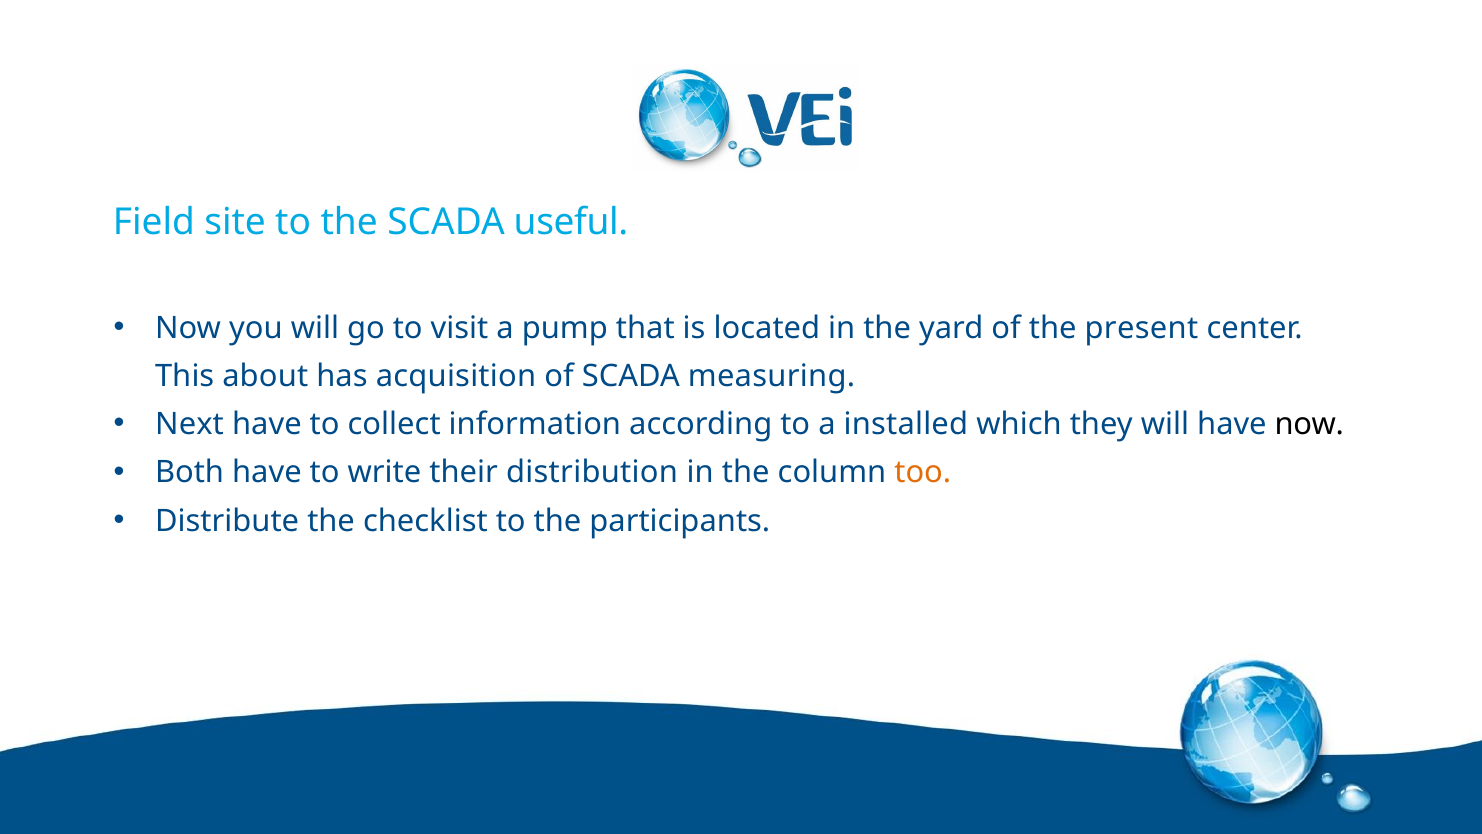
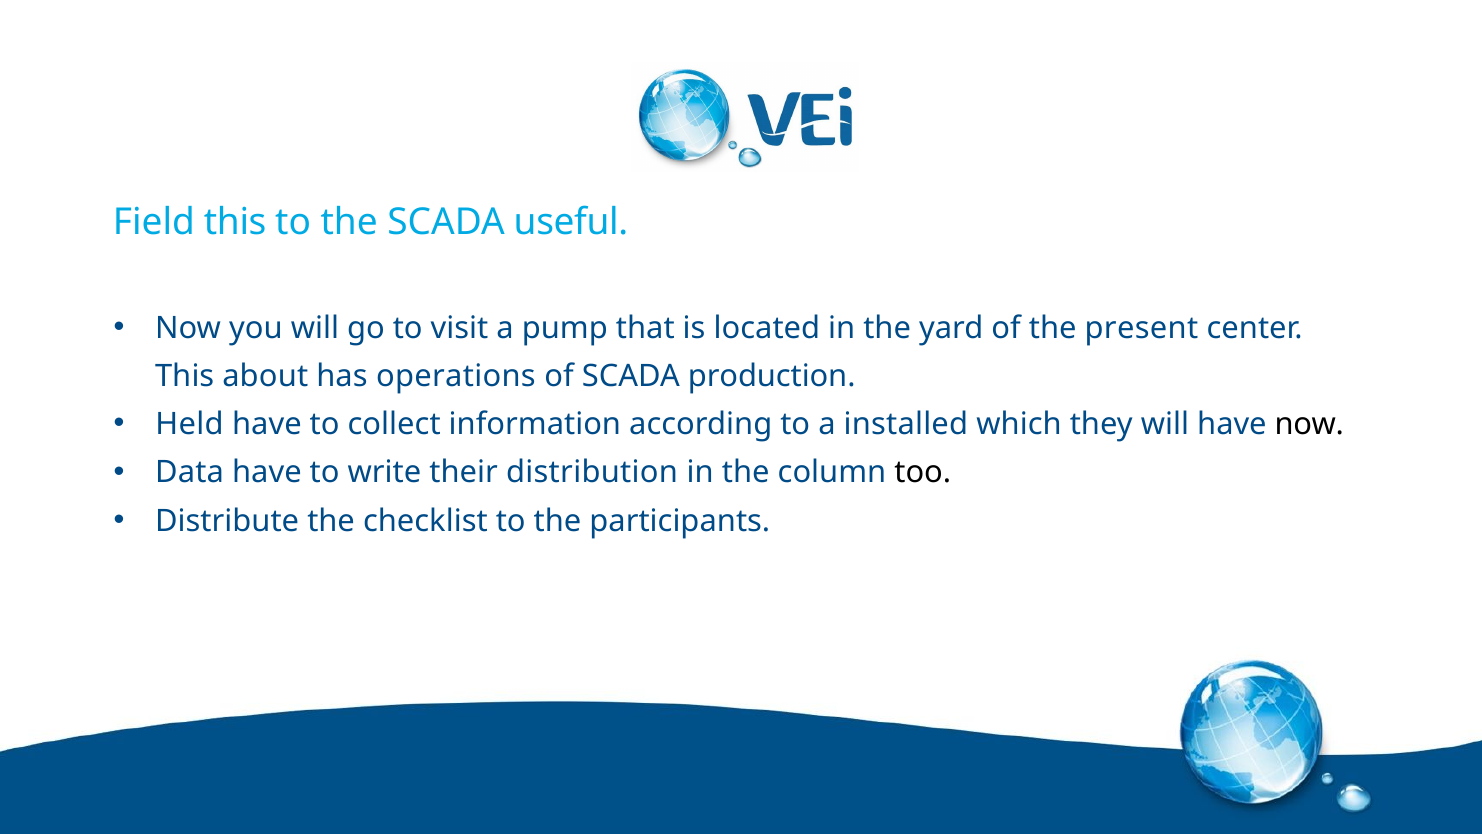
Field site: site -> this (235, 222)
acquisition: acquisition -> operations (456, 376)
measuring: measuring -> production (772, 376)
Next: Next -> Held (189, 424)
Both: Both -> Data (190, 472)
too colour: orange -> black (923, 472)
